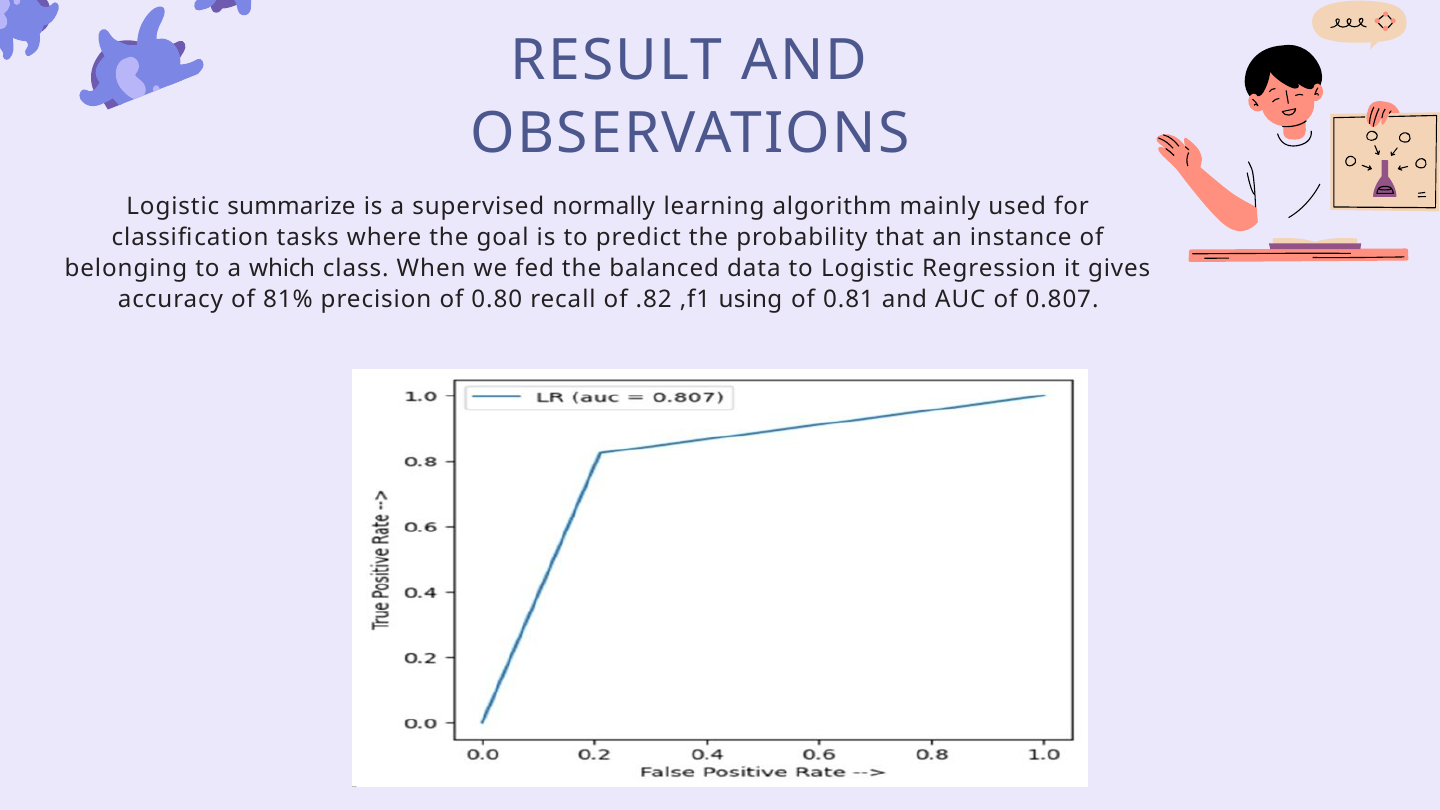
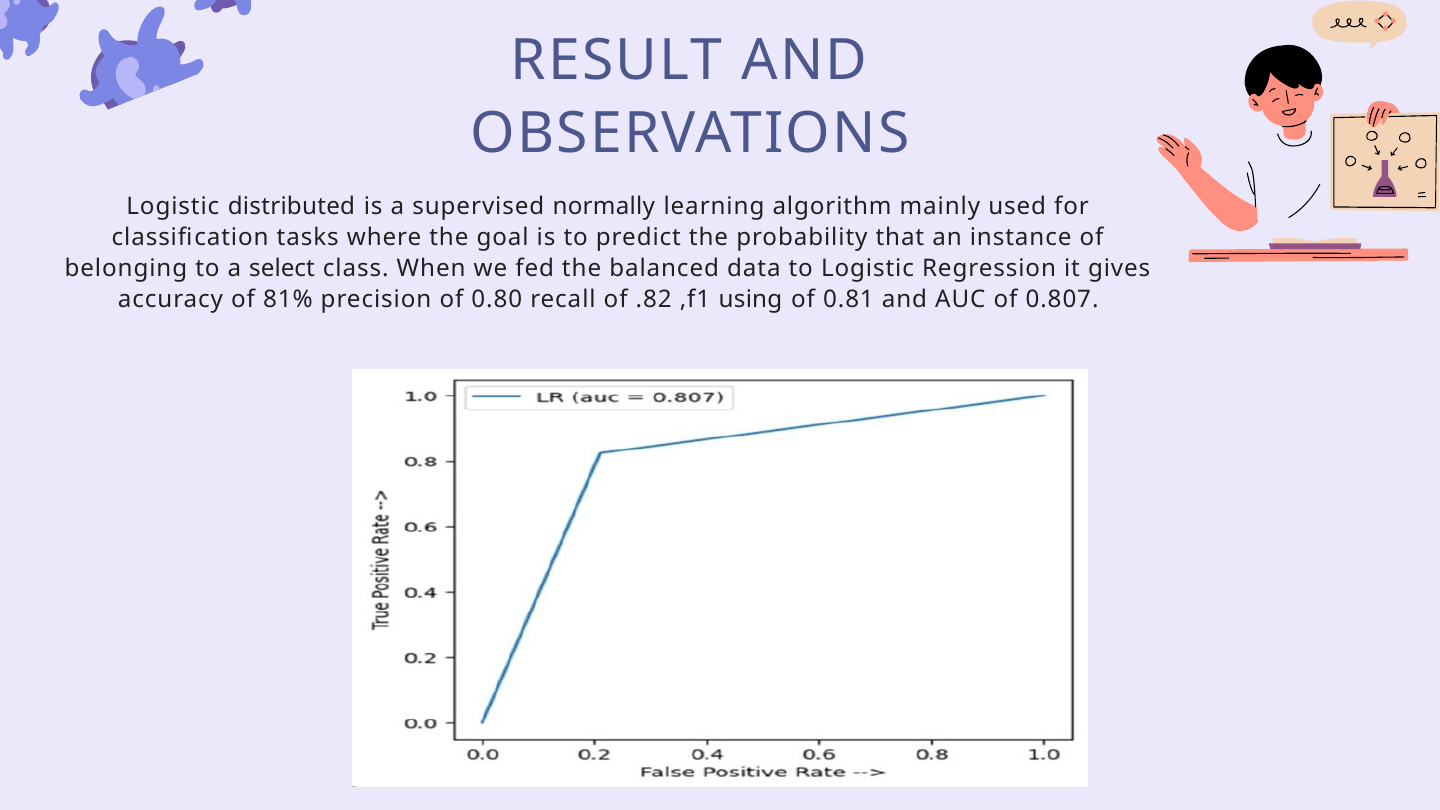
summarize: summarize -> distributed (291, 207)
which: which -> select (282, 269)
